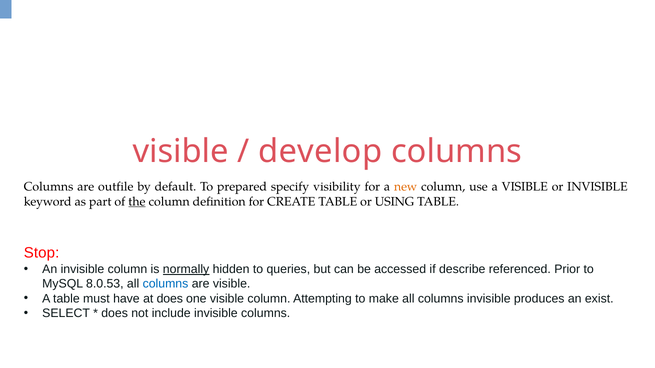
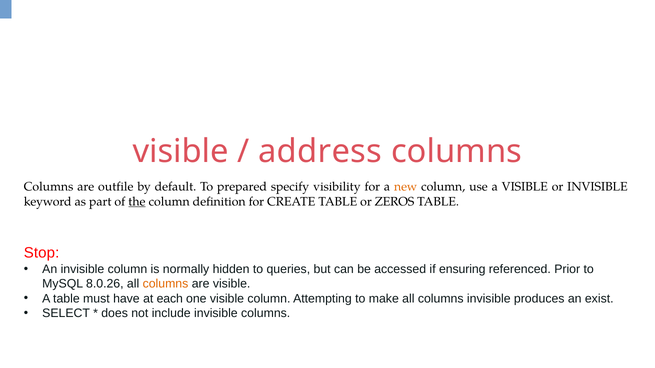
develop: develop -> address (320, 152)
USING: USING -> ZEROS (395, 202)
normally underline: present -> none (186, 269)
describe: describe -> ensuring (462, 269)
8.0.53: 8.0.53 -> 8.0.26 (105, 284)
columns colour: blue -> orange (165, 284)
at does: does -> each (170, 299)
